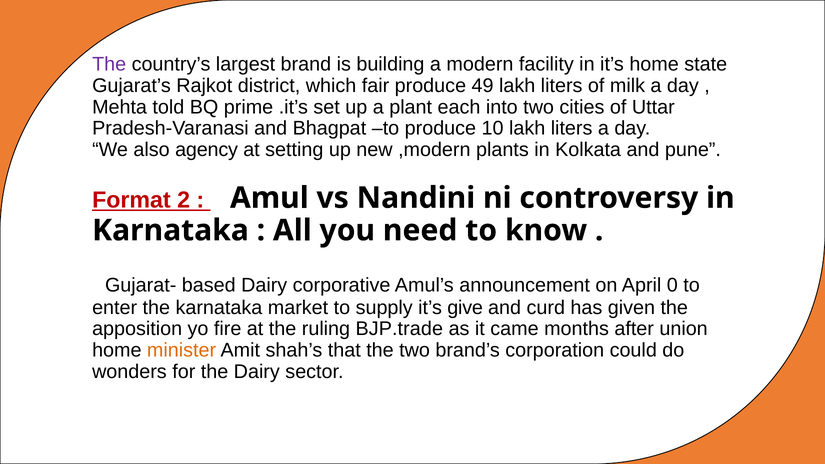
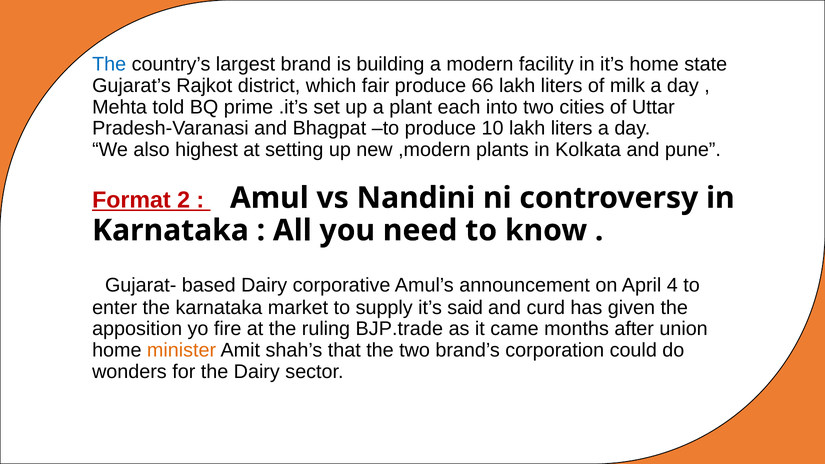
The colour: purple -> blue (109, 64)
49: 49 -> 66 (483, 86)
agency: agency -> highest (207, 150)
0: 0 -> 4 (672, 286)
give: give -> said (465, 308)
